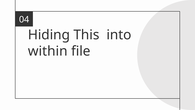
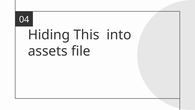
within: within -> assets (48, 51)
